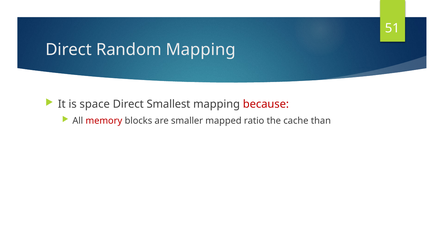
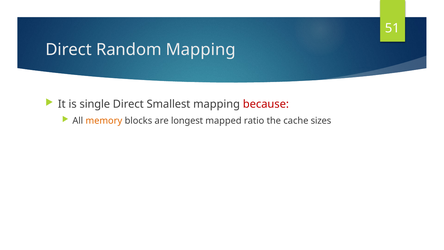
space: space -> single (95, 104)
memory colour: red -> orange (104, 121)
smaller: smaller -> longest (187, 121)
than: than -> sizes (321, 121)
